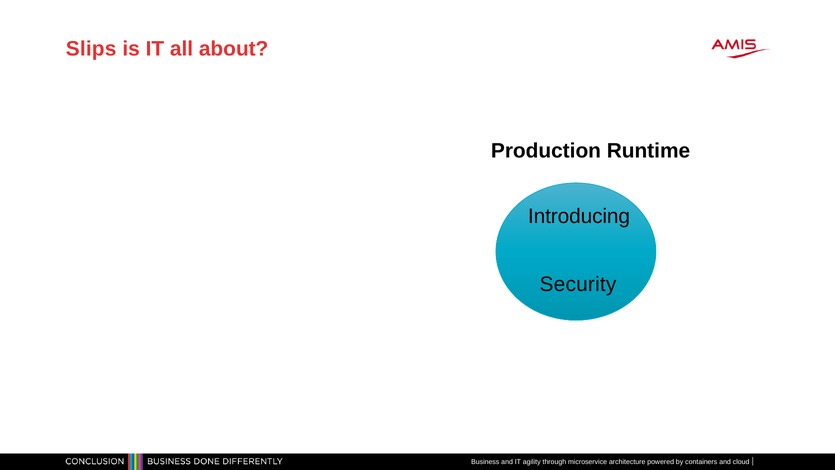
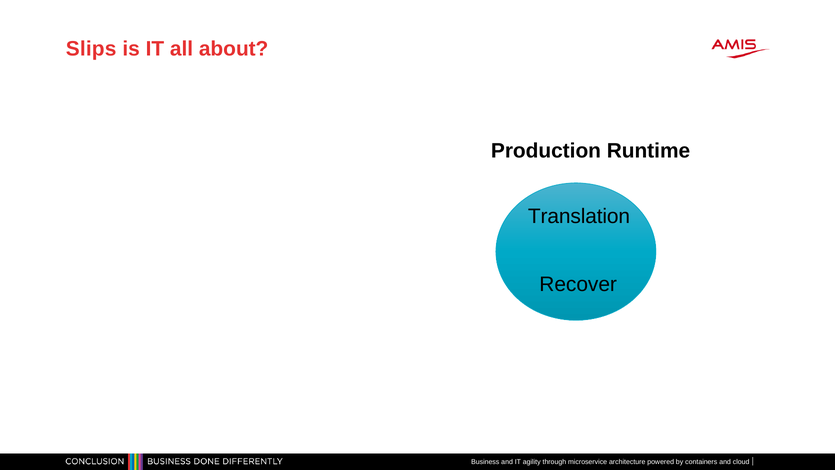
Introducing: Introducing -> Translation (579, 216)
Security: Security -> Recover (578, 284)
